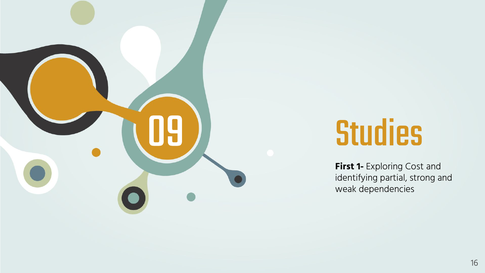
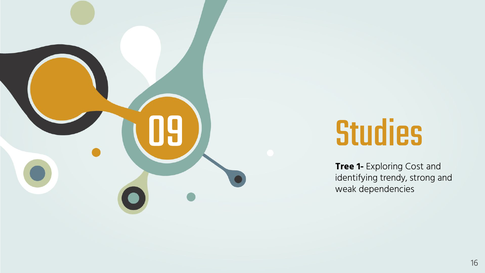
First: First -> Tree (345, 166)
partial: partial -> trendy (394, 178)
